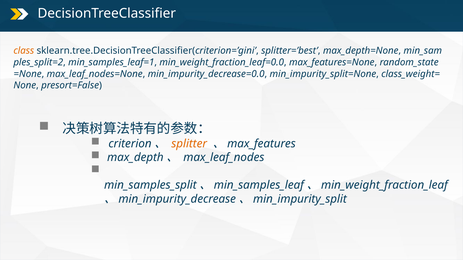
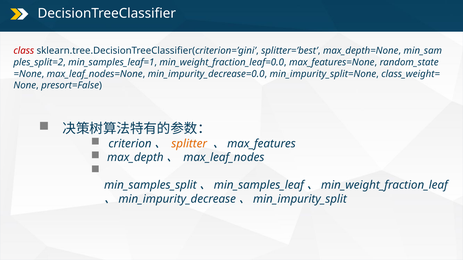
class colour: orange -> red (24, 51)
